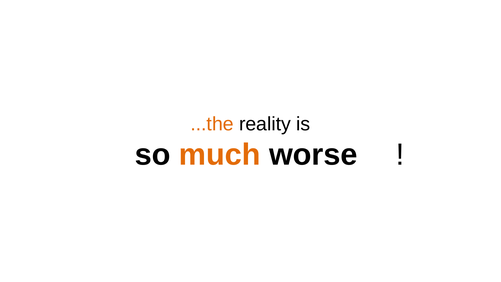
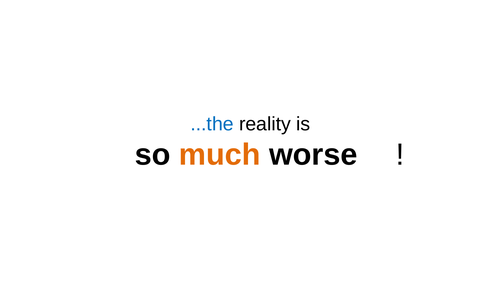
...the colour: orange -> blue (212, 124)
